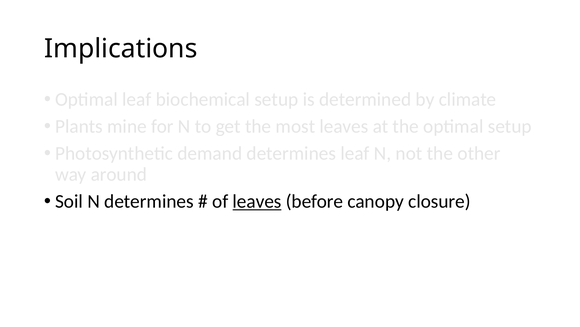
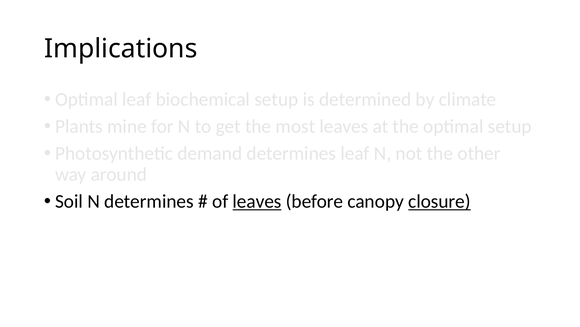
closure underline: none -> present (439, 201)
